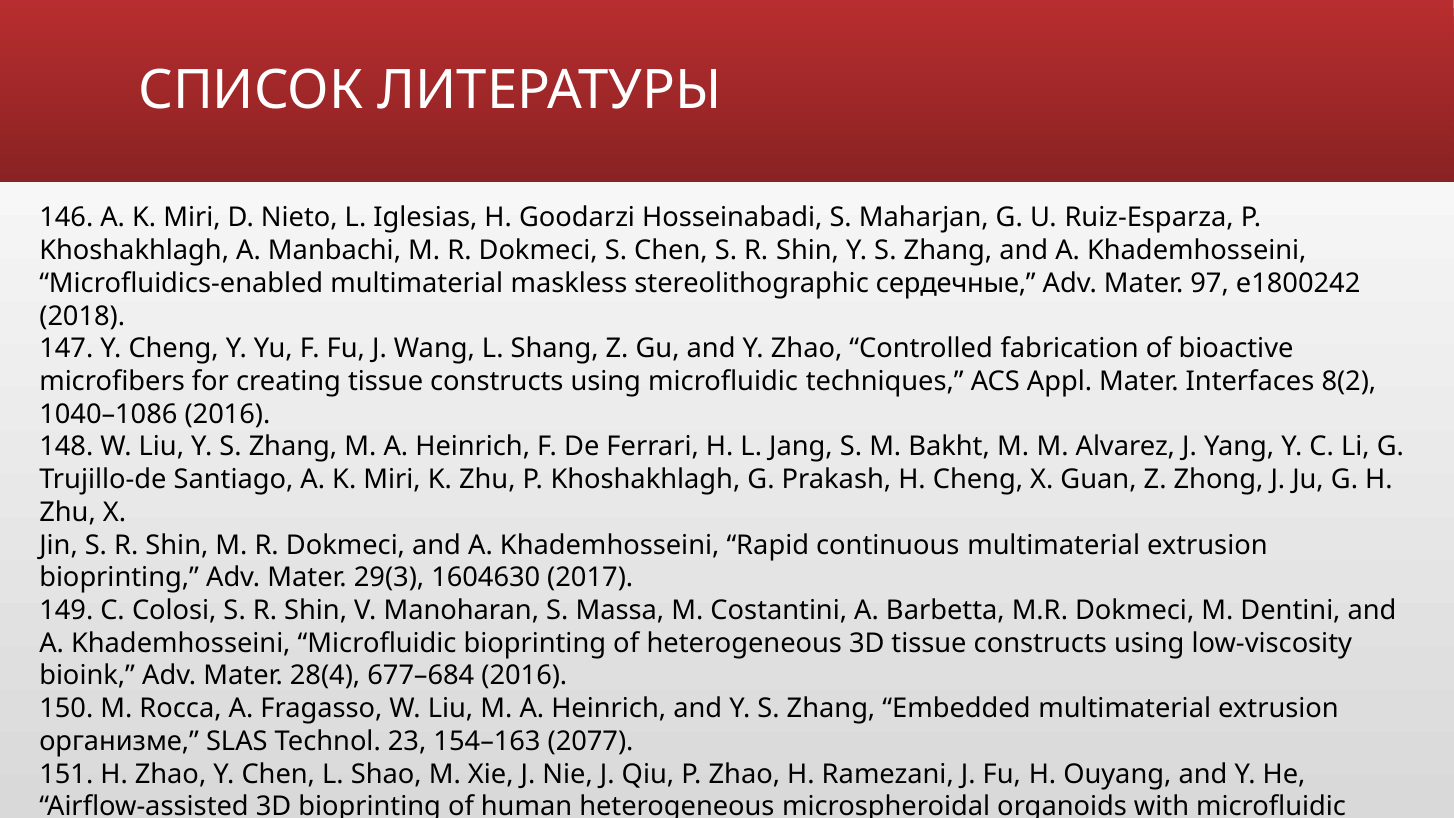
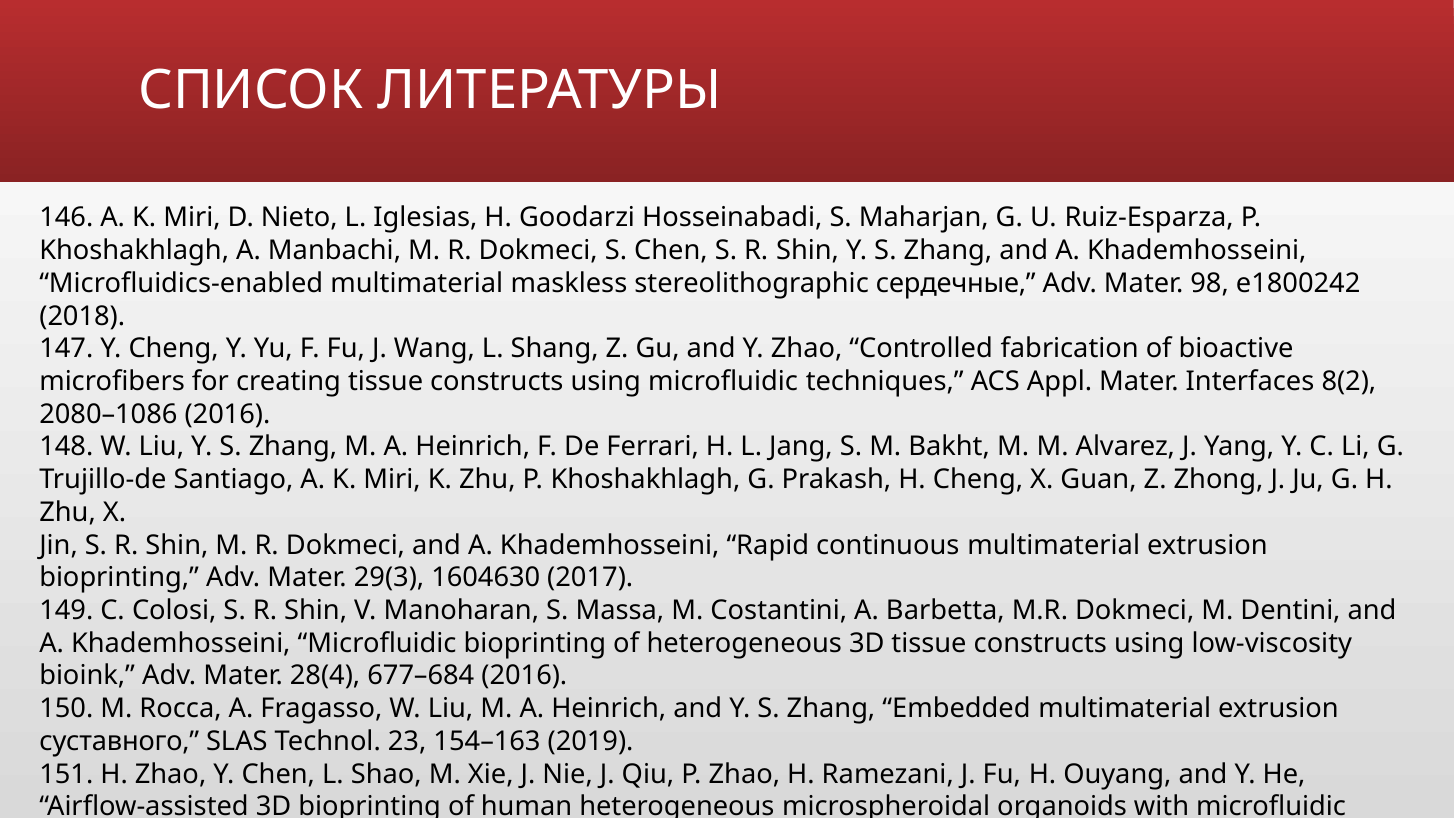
97: 97 -> 98 (1210, 283)
1040–1086: 1040–1086 -> 2080–1086 (108, 414)
организме: организме -> суставного (119, 741)
2077: 2077 -> 2019 (591, 741)
